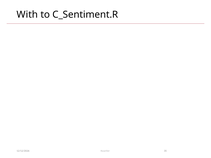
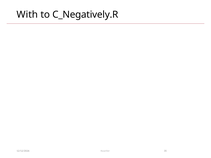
C_Sentiment.R: C_Sentiment.R -> C_Negatively.R (85, 15)
